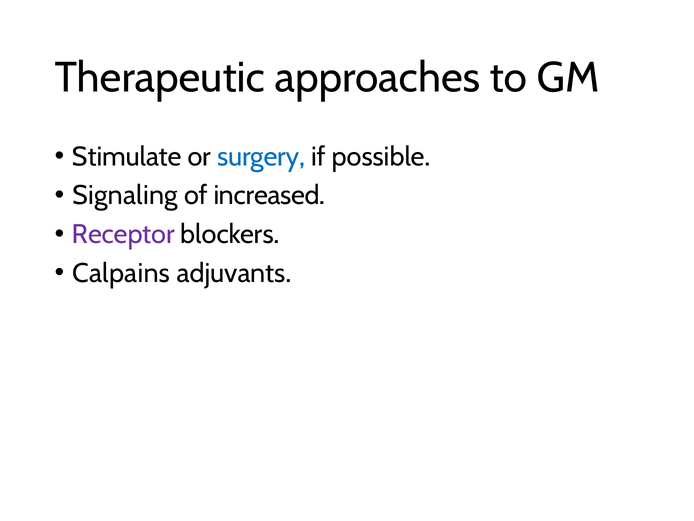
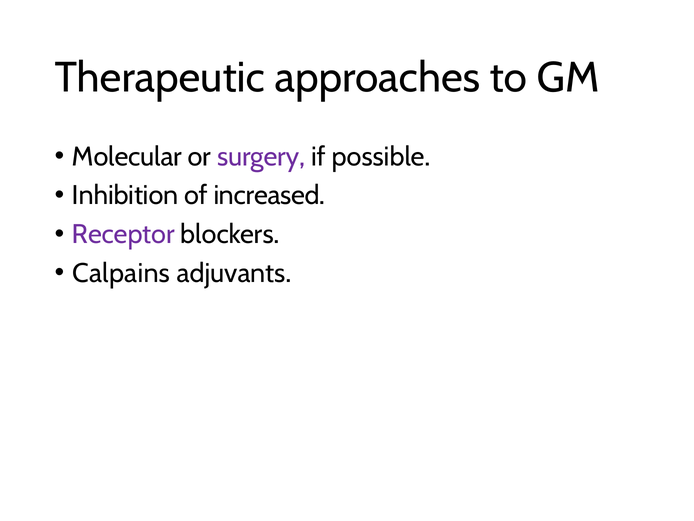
Stimulate: Stimulate -> Molecular (127, 156)
surgery colour: blue -> purple (261, 156)
Signaling: Signaling -> Inhibition (125, 195)
